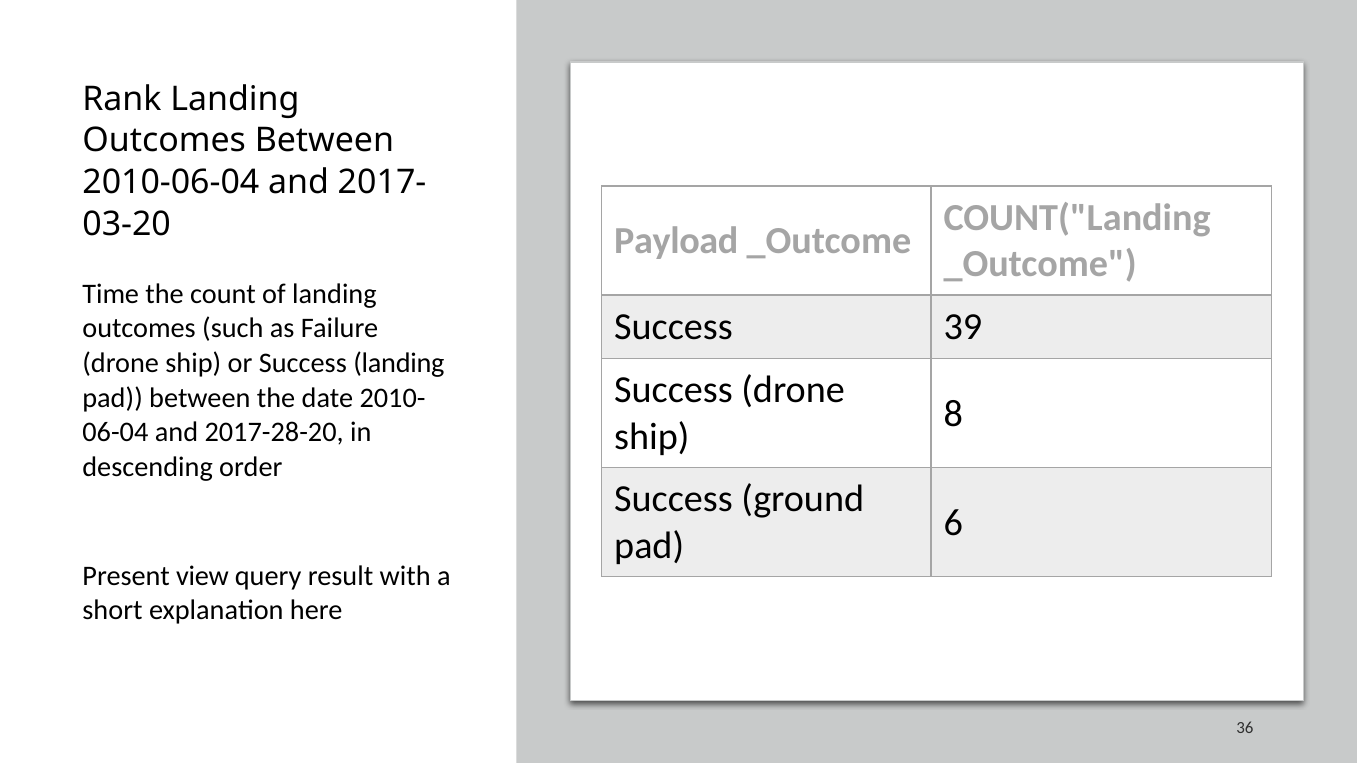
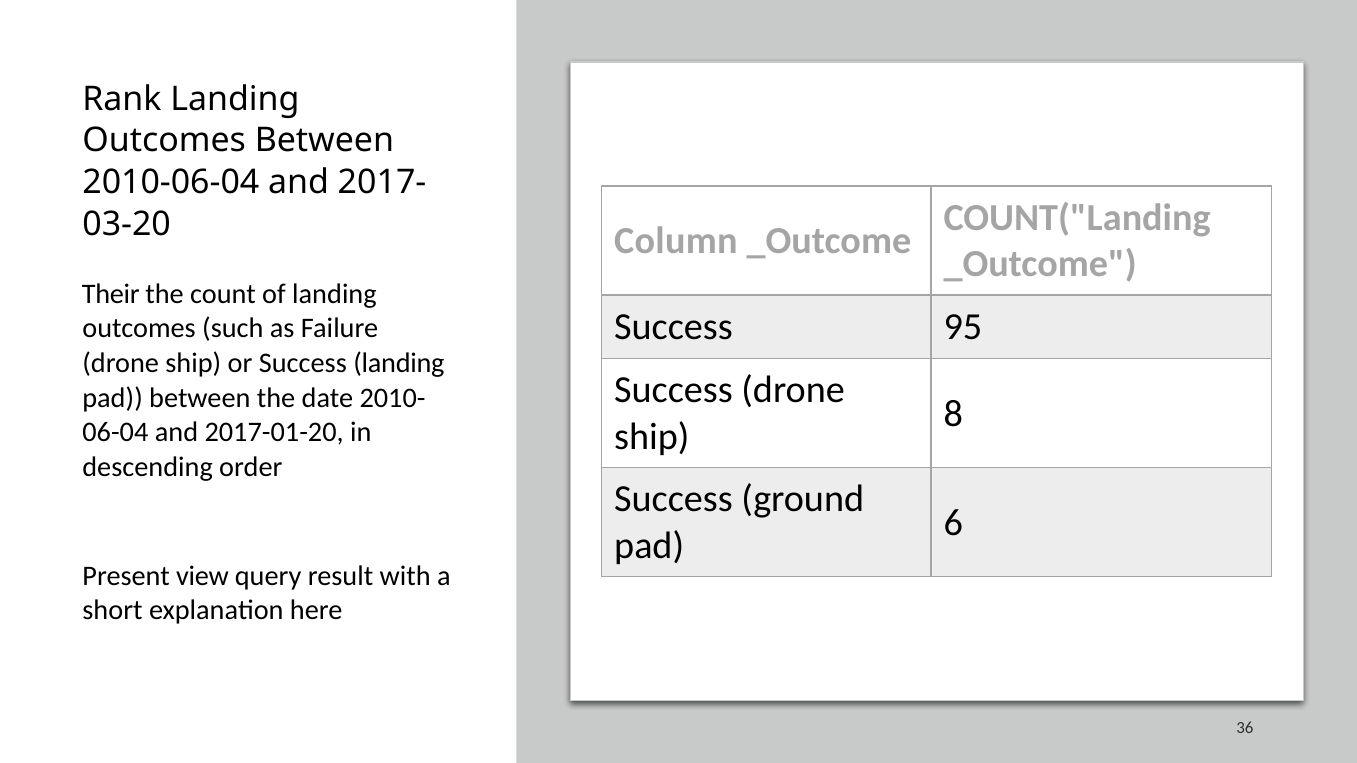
Payload: Payload -> Column (676, 241)
Time: Time -> Their (111, 294)
39: 39 -> 95 (963, 327)
2017-28-20: 2017-28-20 -> 2017-01-20 (274, 433)
